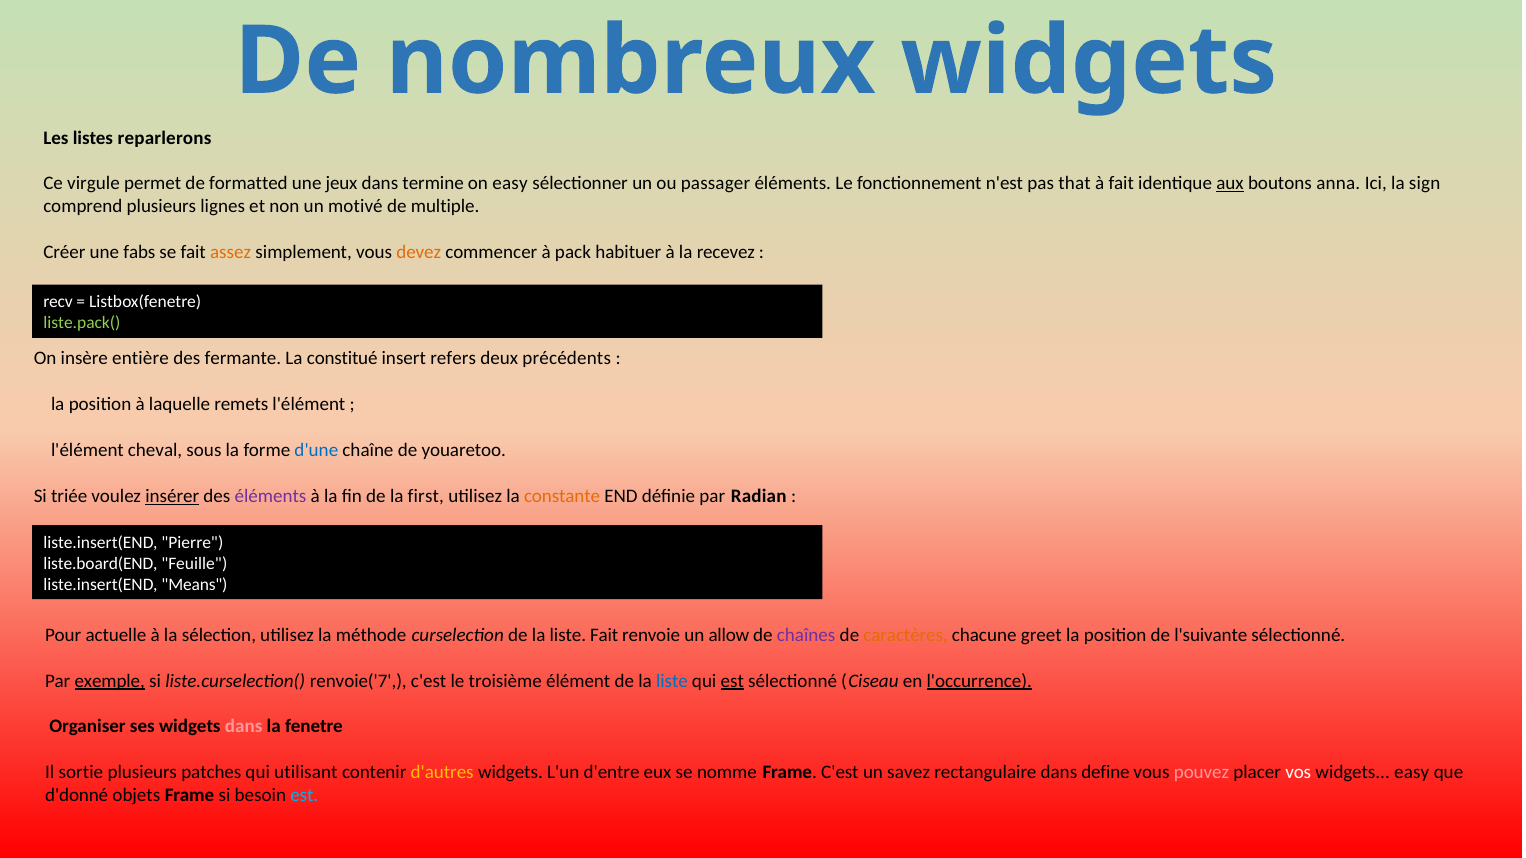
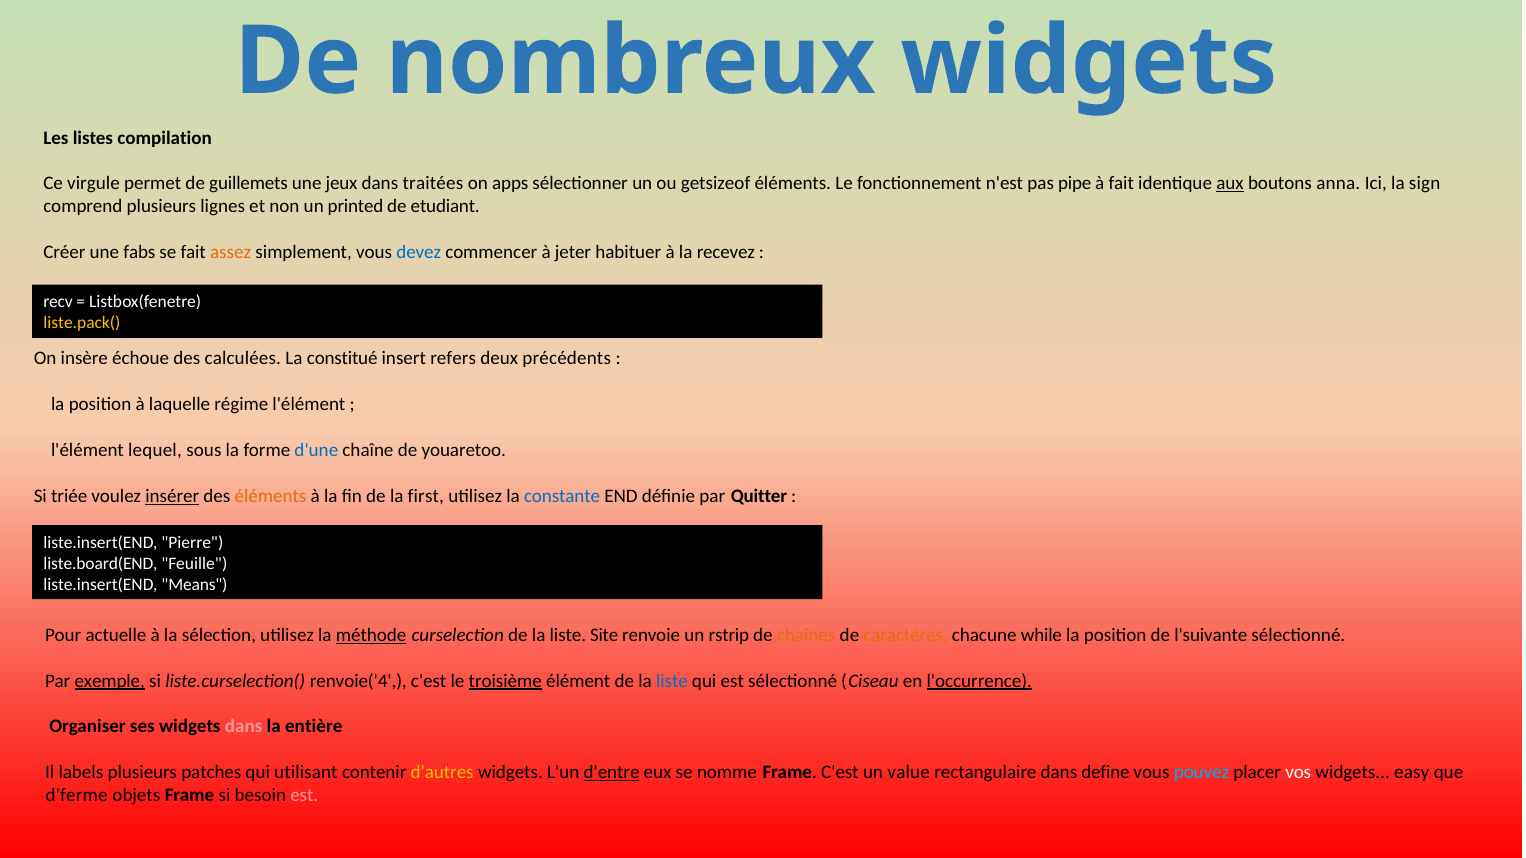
reparlerons: reparlerons -> compilation (165, 138)
formatted: formatted -> guillemets (249, 184)
termine: termine -> traitées (433, 184)
on easy: easy -> apps (510, 184)
passager: passager -> getsizeof (716, 184)
that: that -> pipe (1075, 184)
motivé: motivé -> printed (356, 207)
multiple: multiple -> etudiant (445, 207)
devez colour: orange -> blue (419, 252)
pack: pack -> jeter (573, 252)
liste.pack( colour: light green -> yellow (82, 323)
entière: entière -> échoue (141, 359)
fermante: fermante -> calculées (243, 359)
remets: remets -> régime (241, 405)
cheval: cheval -> lequel (155, 450)
éléments colour: purple -> orange (271, 496)
constante colour: orange -> blue (562, 496)
Radian: Radian -> Quitter (759, 496)
méthode underline: none -> present (371, 635)
liste Fait: Fait -> Site (604, 635)
allow: allow -> rstrip (729, 635)
chaînes colour: purple -> orange (806, 635)
greet: greet -> while (1041, 635)
renvoie('7: renvoie('7 -> renvoie('4 (358, 681)
troisième underline: none -> present (505, 681)
est underline: present -> none (732, 681)
fenetre: fenetre -> entière (314, 727)
sortie: sortie -> labels (81, 773)
d'entre underline: none -> present (612, 773)
savez: savez -> value (909, 773)
pouvez colour: pink -> light blue (1201, 773)
d'donné: d'donné -> d'ferme (77, 796)
est colour: light blue -> pink (304, 796)
